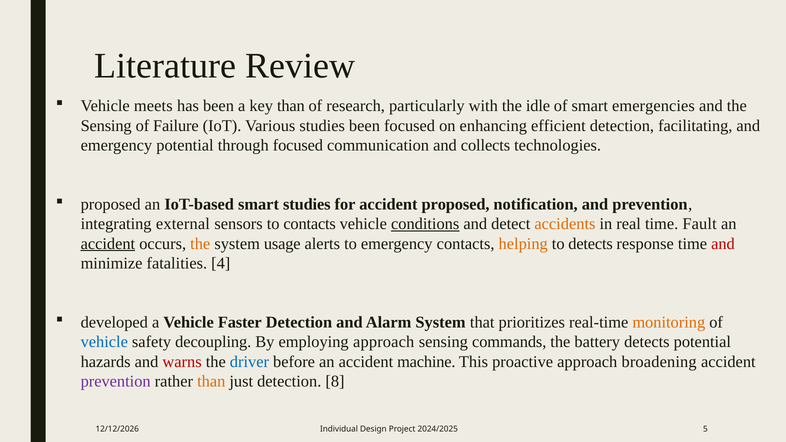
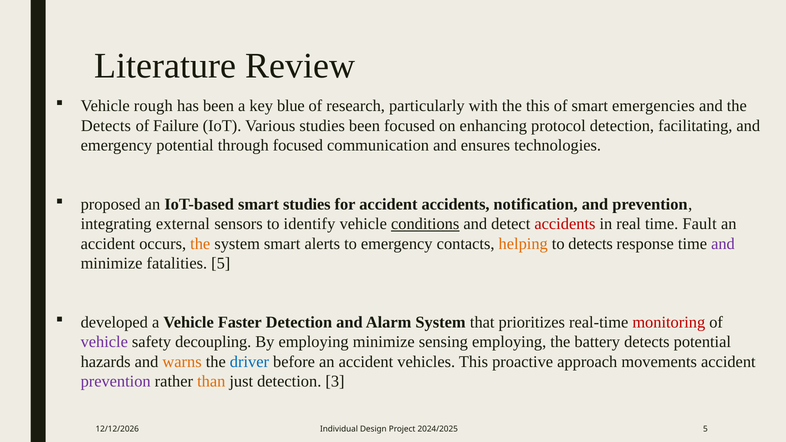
meets: meets -> rough (153, 106)
key than: than -> blue (291, 106)
the idle: idle -> this (538, 106)
Sensing: Sensing -> Detects (106, 126)
efficient: efficient -> protocol (558, 126)
collects: collects -> ensures (485, 145)
accident proposed: proposed -> accidents (456, 204)
to contacts: contacts -> identify (309, 224)
accidents colour: orange -> red (565, 224)
accident underline: present -> none (108, 244)
system usage: usage -> smart (282, 244)
and colour: red -> purple (723, 244)
fatalities 4: 4 -> 5 (221, 263)
monitoring colour: orange -> red (669, 322)
vehicle colour: blue -> purple (104, 342)
employing approach: approach -> minimize (384, 342)
sensing commands: commands -> employing (509, 342)
warns colour: red -> orange (182, 362)
machine: machine -> vehicles (426, 362)
broadening: broadening -> movements (659, 362)
8: 8 -> 3 (335, 382)
